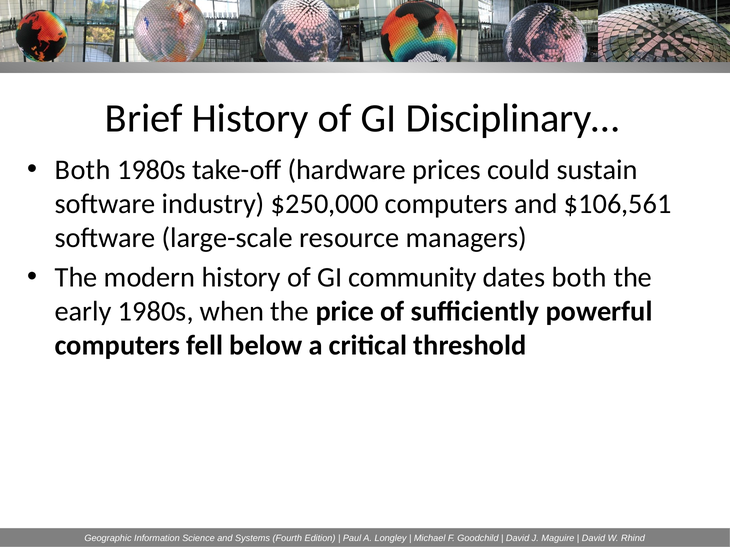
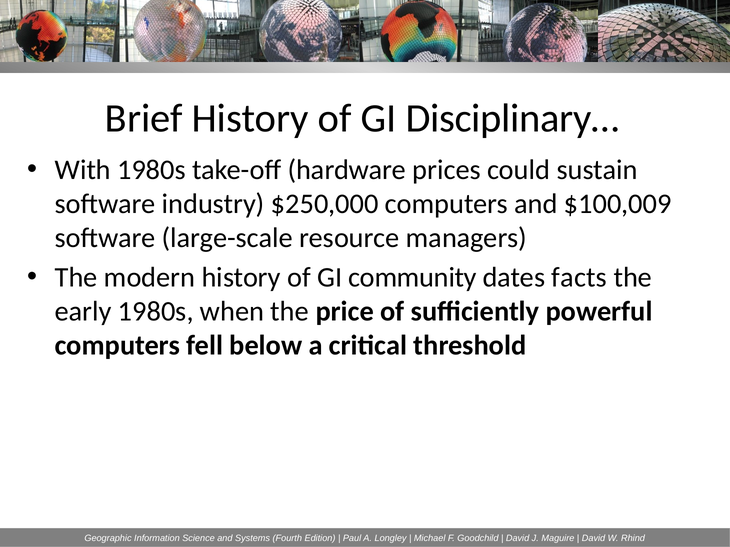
Both: Both -> With (83, 170)
$106,561: $106,561 -> $100,009 (618, 204)
dates both: both -> facts (579, 278)
